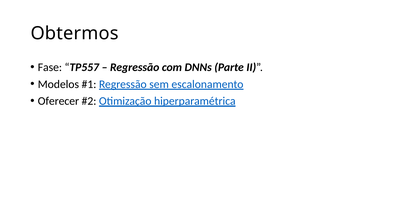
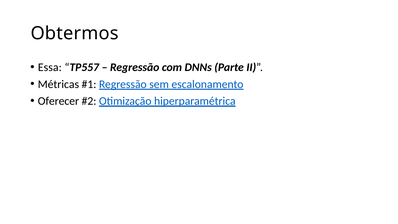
Fase: Fase -> Essa (50, 67)
Modelos: Modelos -> Métricas (58, 84)
